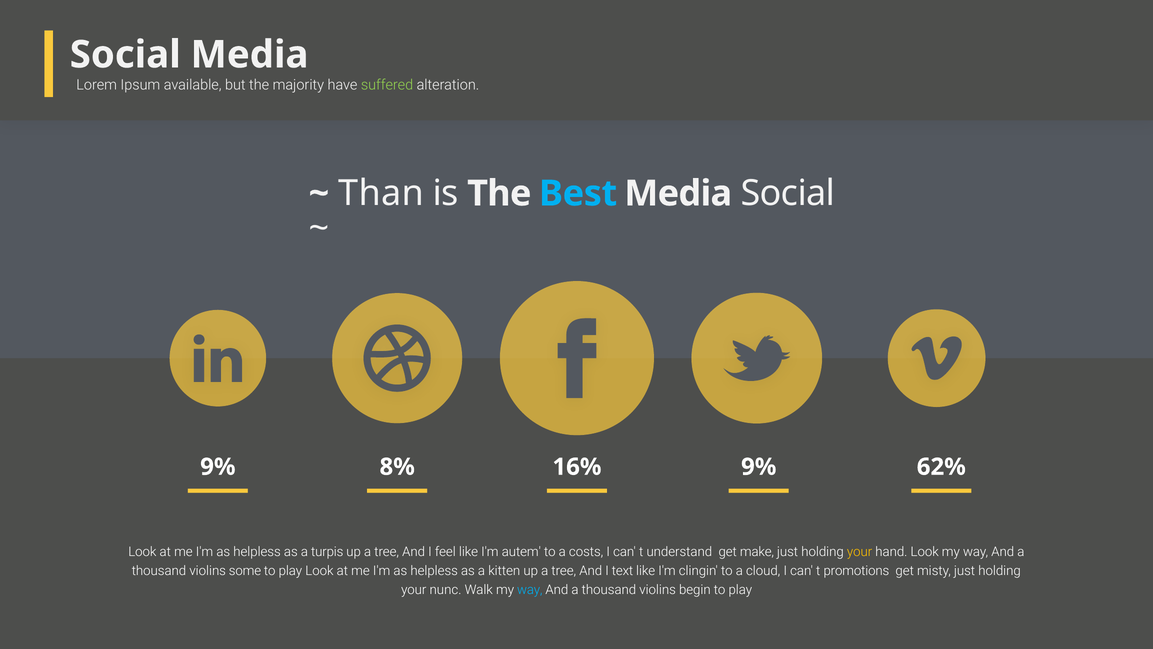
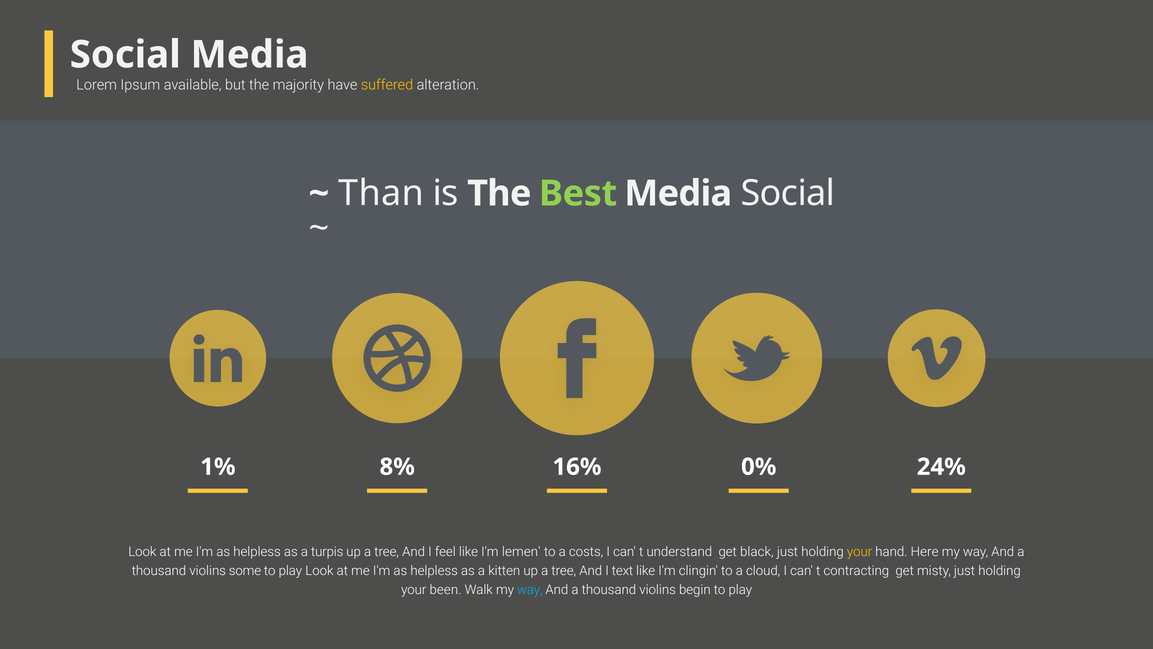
suffered colour: light green -> yellow (387, 85)
Best colour: light blue -> light green (578, 193)
9%: 9% -> 1% (218, 467)
16% 9%: 9% -> 0% (759, 467)
62%: 62% -> 24% (941, 467)
autem: autem -> lemen (521, 552)
make: make -> black (757, 552)
hand Look: Look -> Here (925, 552)
promotions: promotions -> contracting (856, 571)
nunc: nunc -> been (445, 590)
